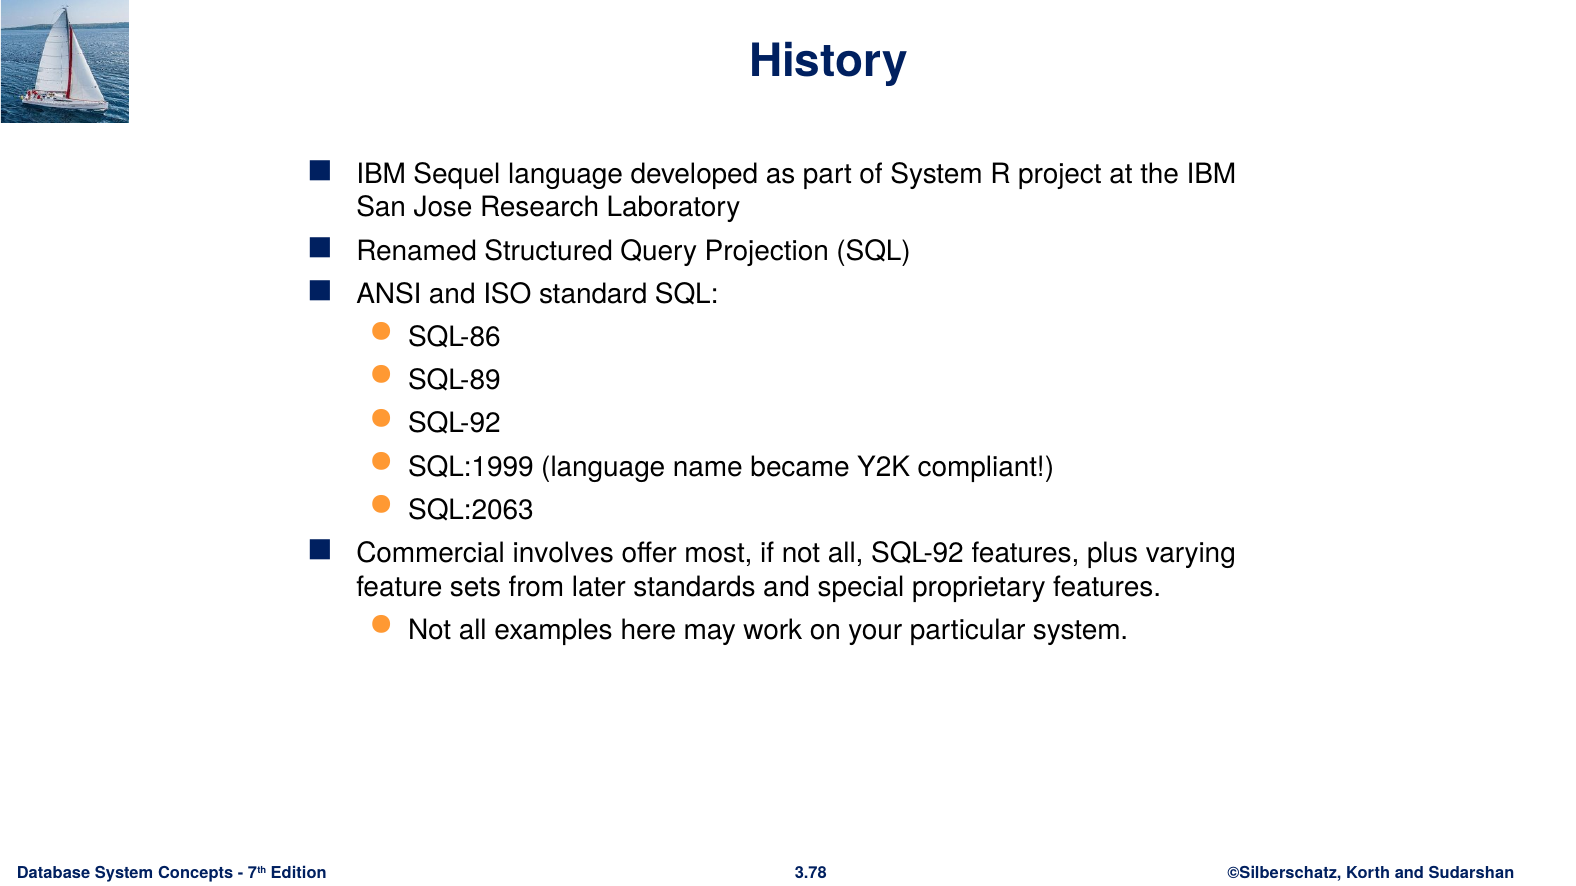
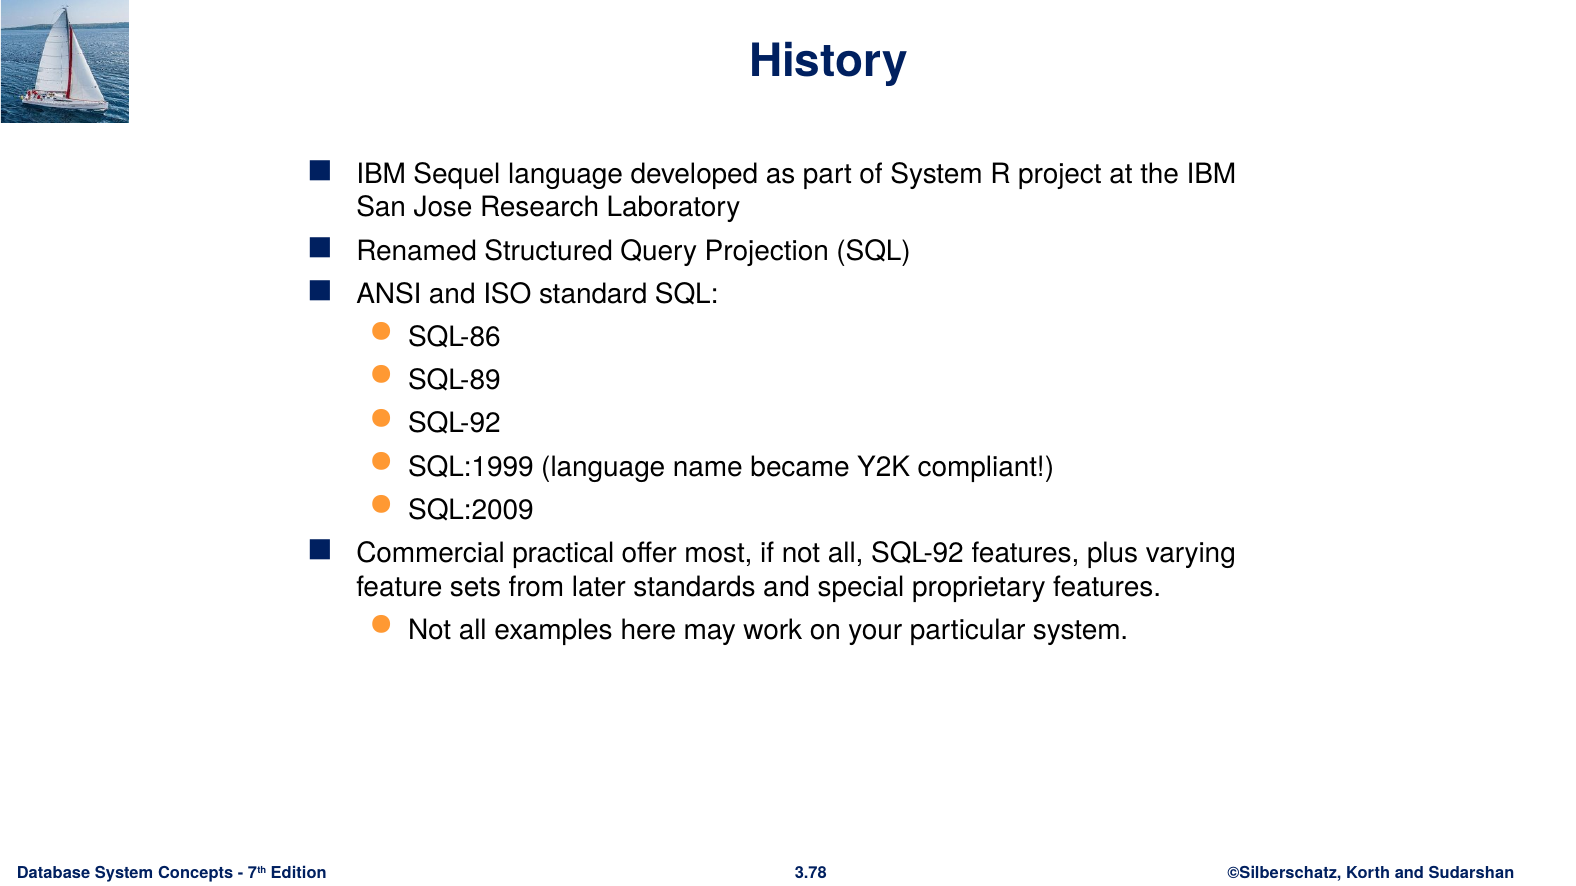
SQL:2063: SQL:2063 -> SQL:2009 (471, 510)
involves: involves -> practical (563, 554)
